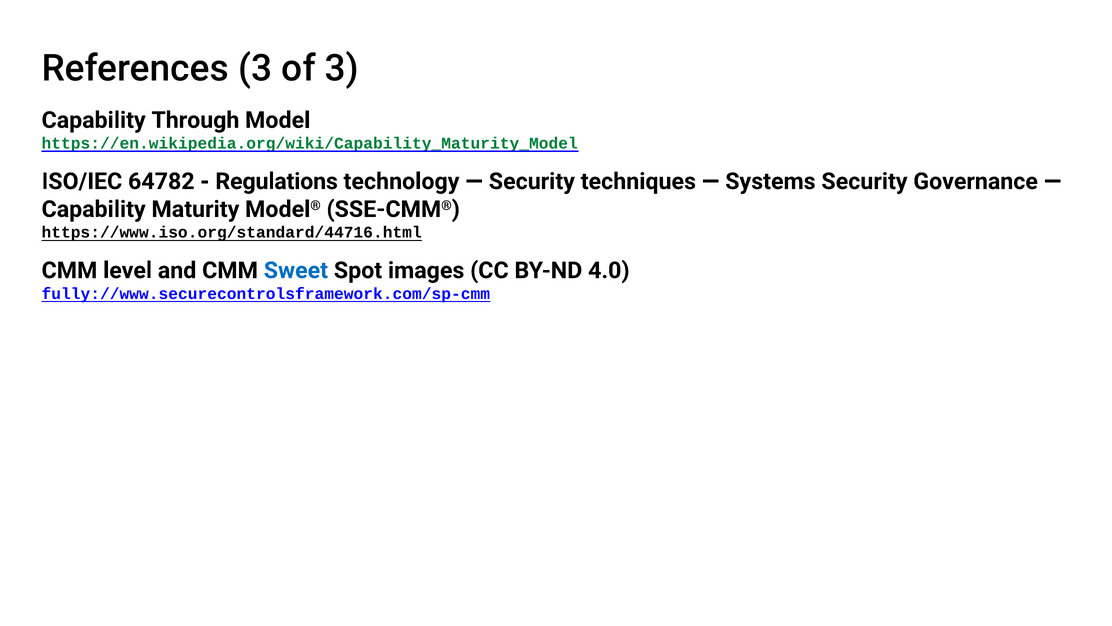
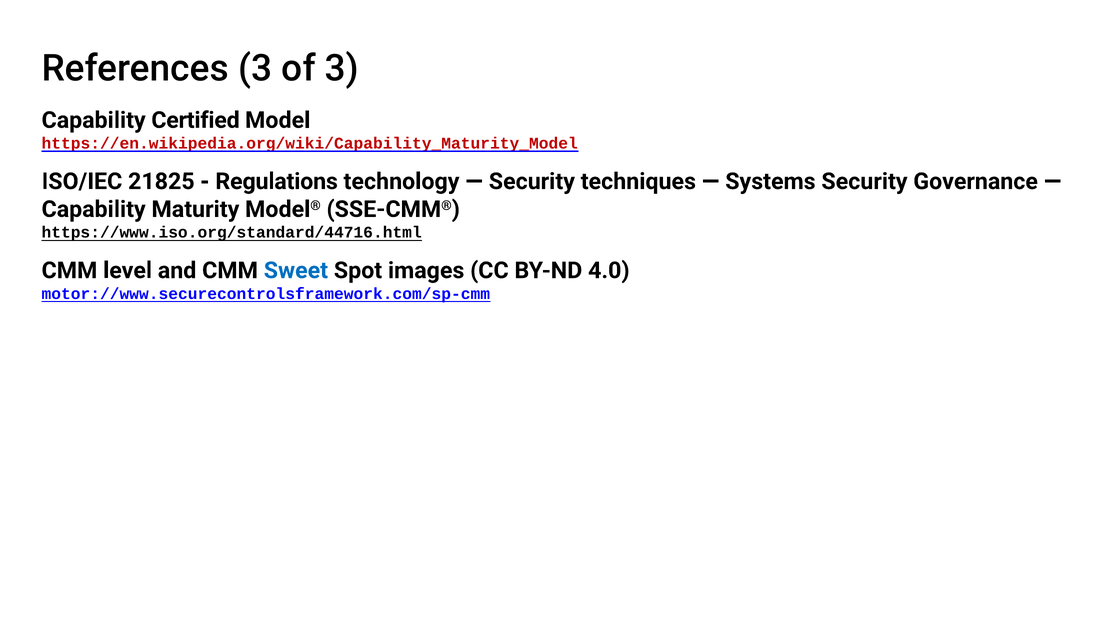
Through: Through -> Certified (195, 120)
https://en.wikipedia.org/wiki/Capability_Maturity_Model colour: green -> red (310, 143)
64782: 64782 -> 21825 (161, 181)
fully://www.securecontrolsframework.com/sp-cmm: fully://www.securecontrolsframework.com/sp-cmm -> motor://www.securecontrolsframework.com/sp-cmm (266, 293)
